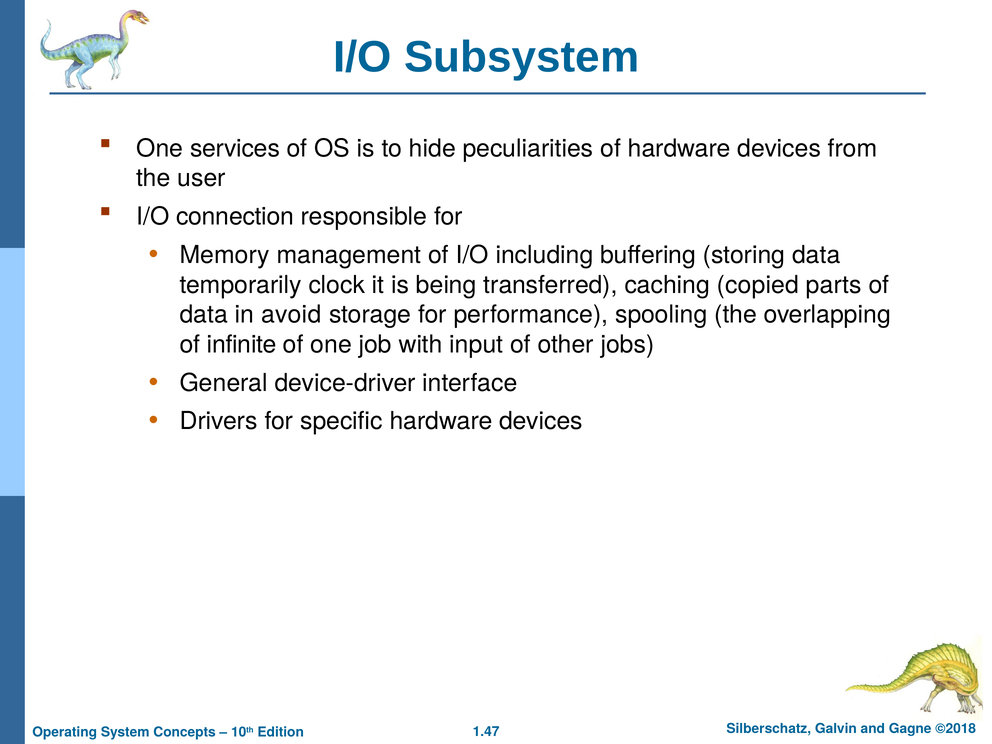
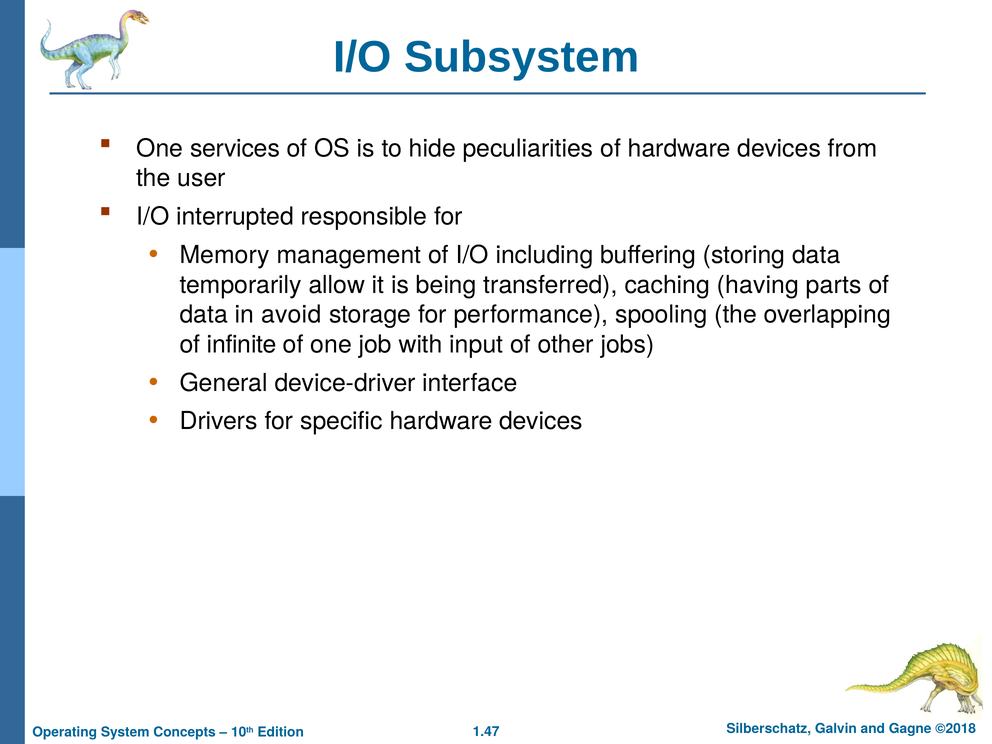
connection: connection -> interrupted (235, 217)
clock: clock -> allow (337, 285)
copied: copied -> having (758, 285)
